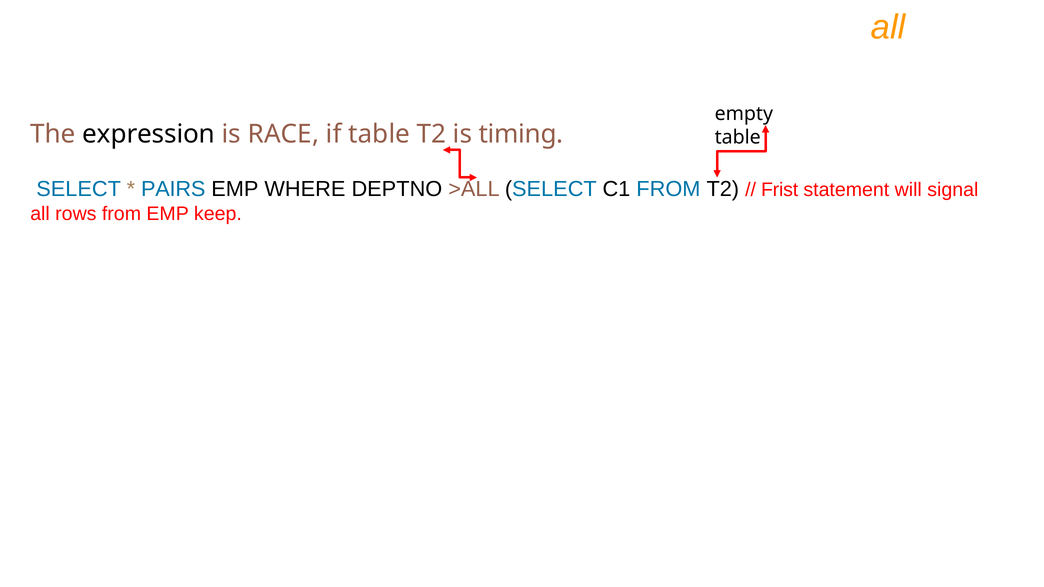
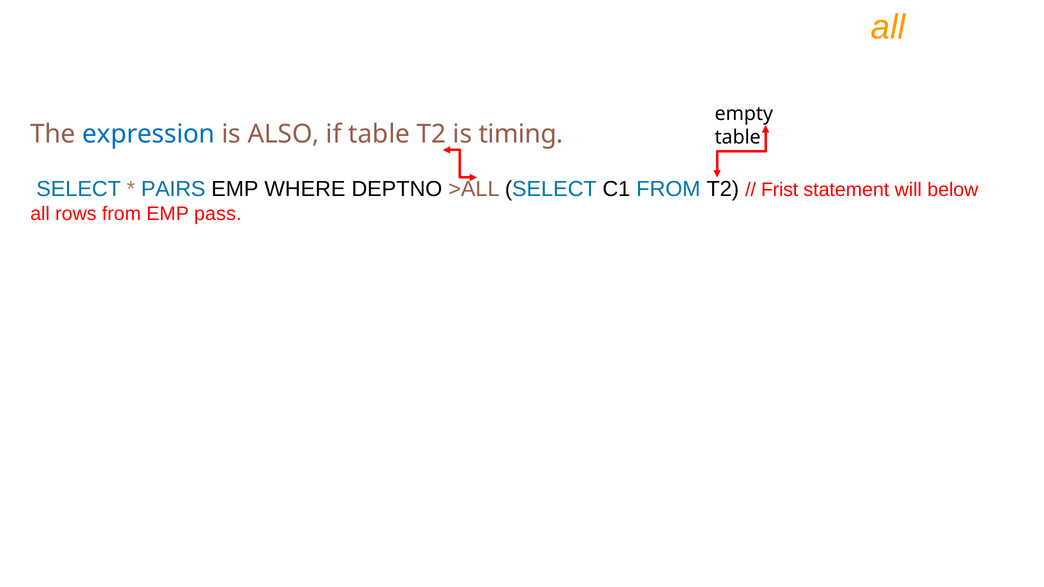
expression colour: black -> blue (149, 134)
RACE: RACE -> ALSO (284, 134)
signal: signal -> below (953, 190)
keep: keep -> pass (218, 214)
